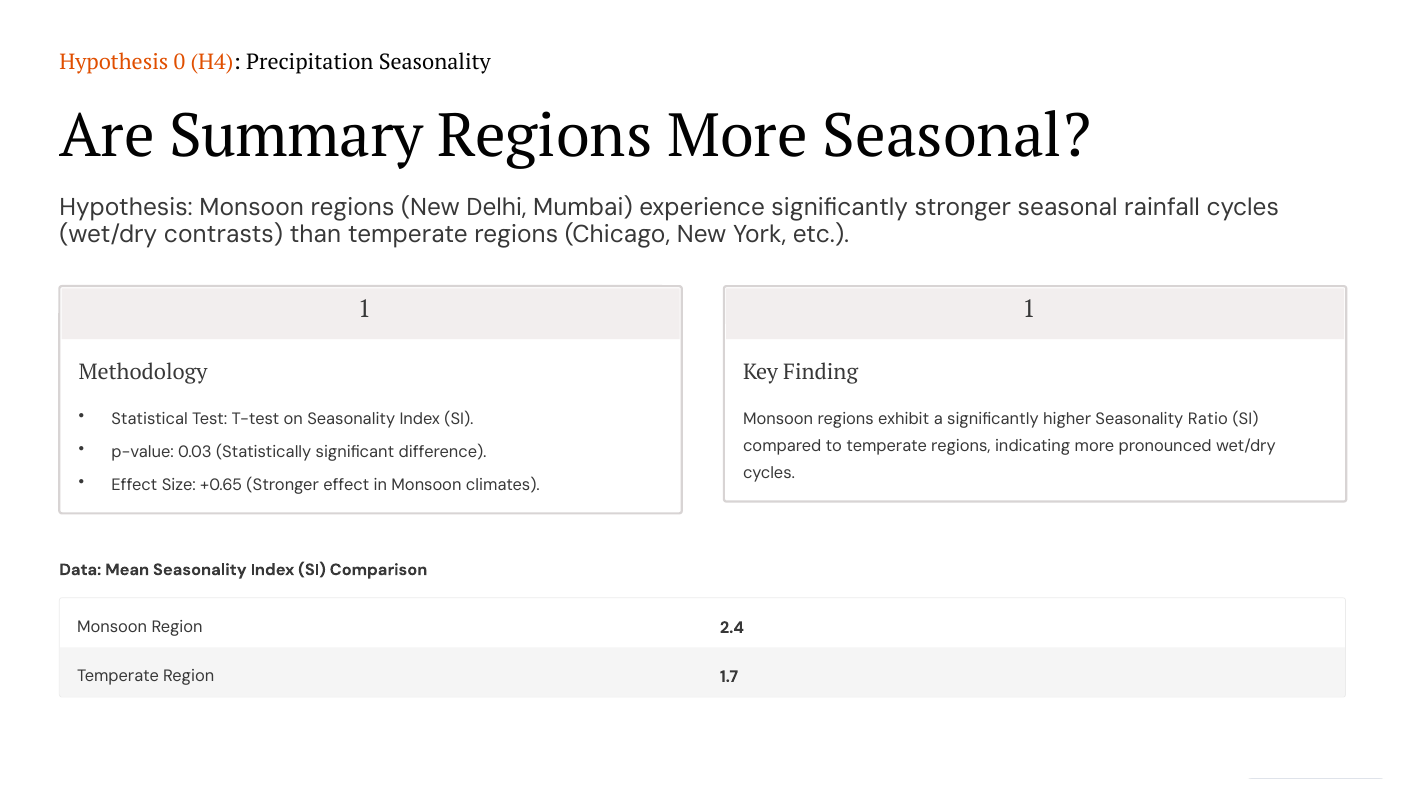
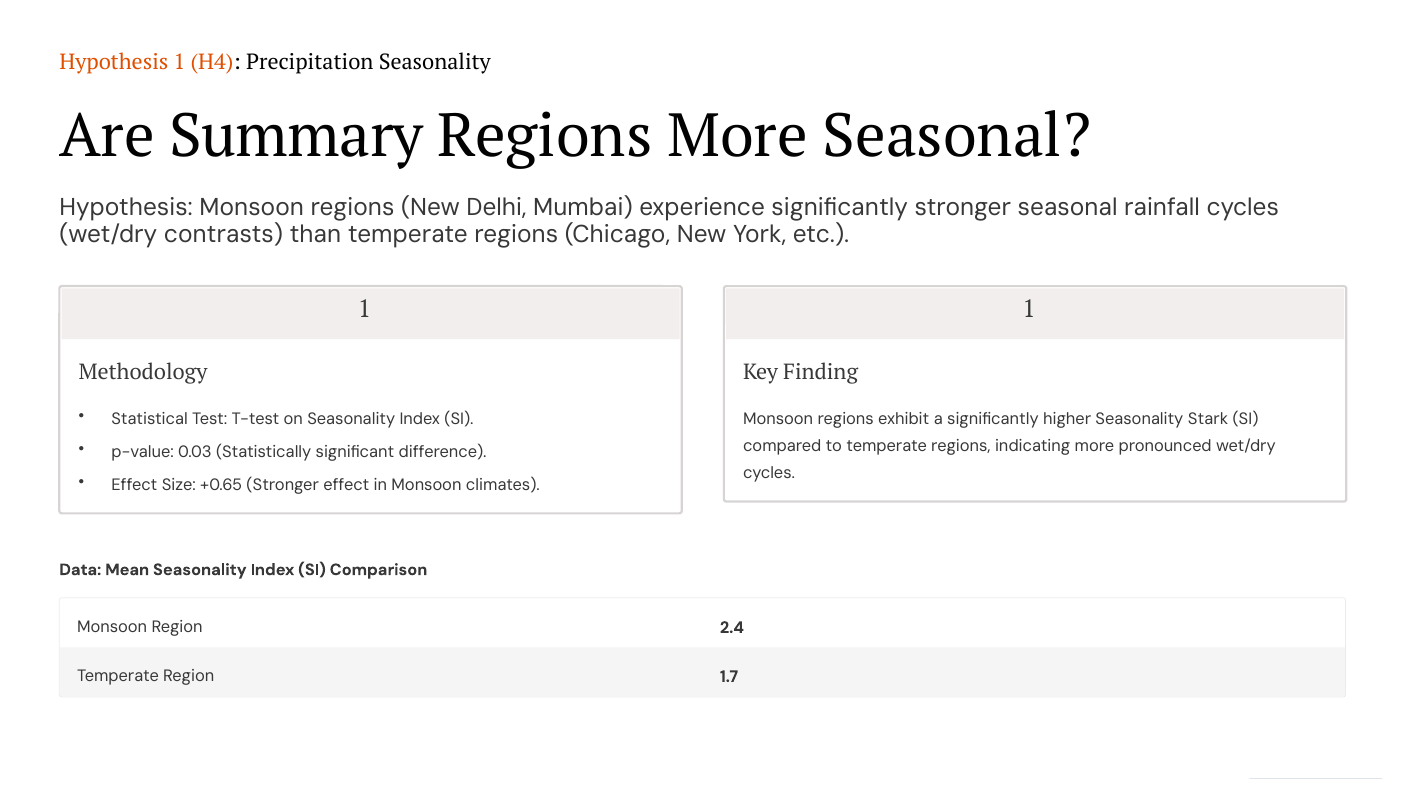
Hypothesis 0: 0 -> 1 (179, 63)
Ratio: Ratio -> Stark (1208, 419)
